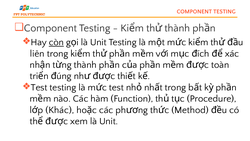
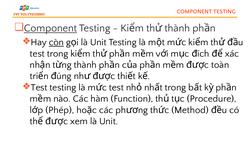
Component underline: none -> present (50, 28)
liên: liên -> test (37, 53)
Khác: Khác -> Phép (60, 110)
